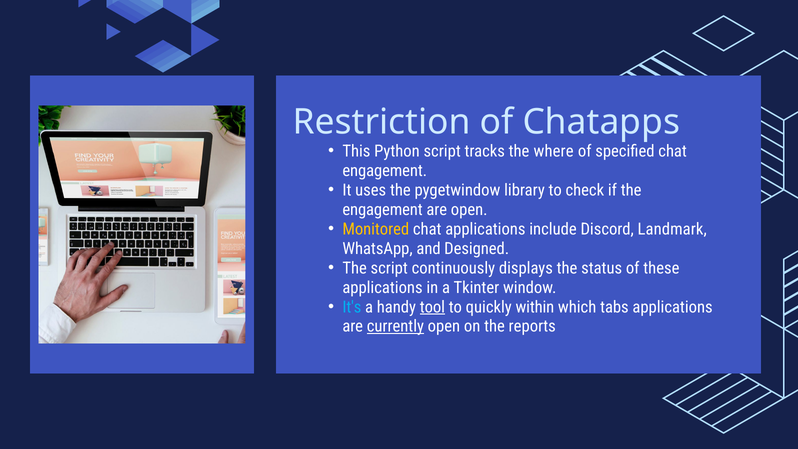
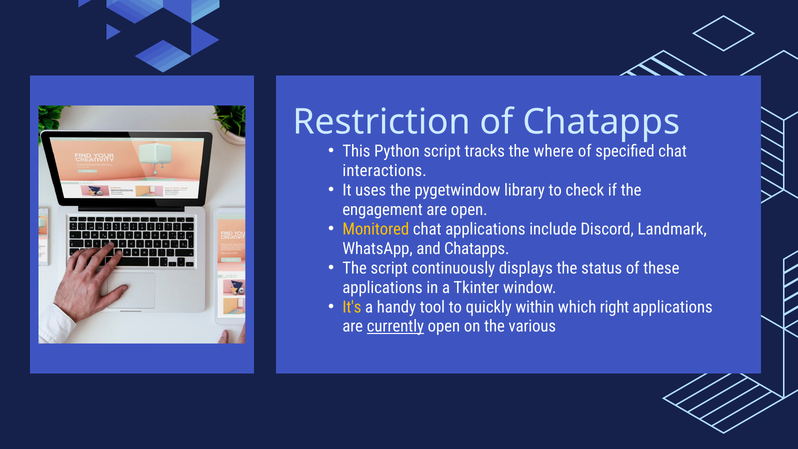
engagement: engagement -> interactions (385, 171)
and Designed: Designed -> Chatapps (477, 249)
It's colour: light blue -> yellow (352, 307)
tool underline: present -> none (432, 307)
tabs: tabs -> right (614, 307)
reports: reports -> various (532, 326)
